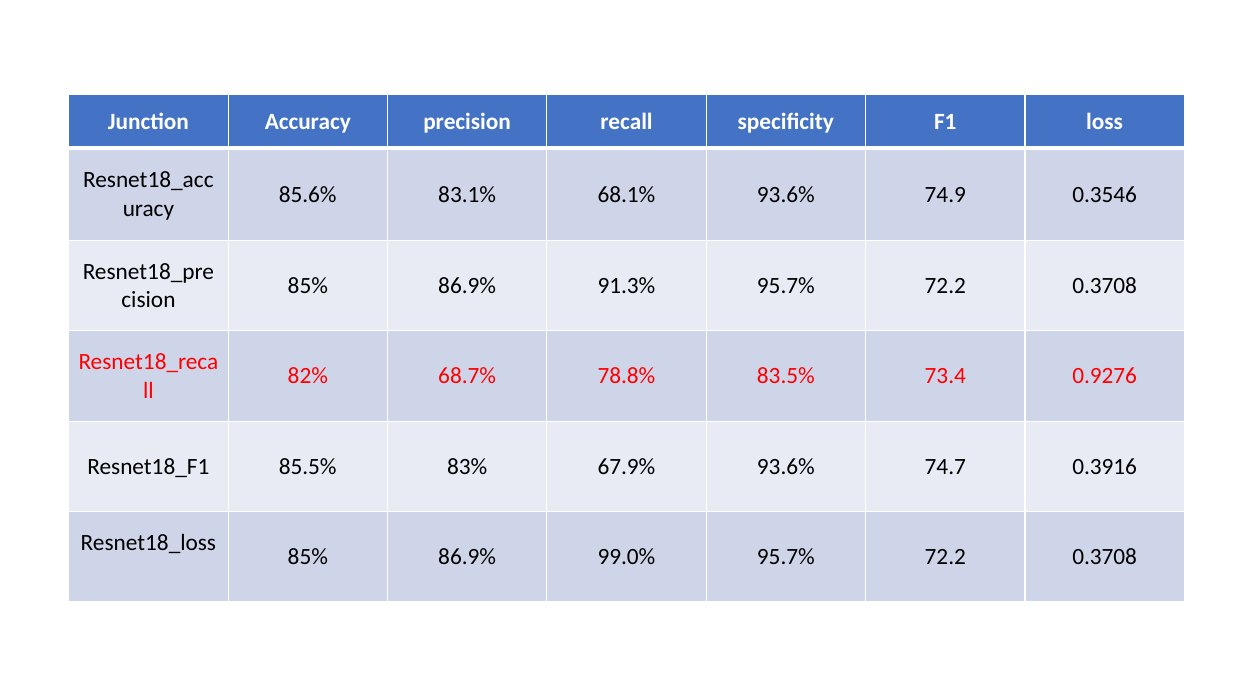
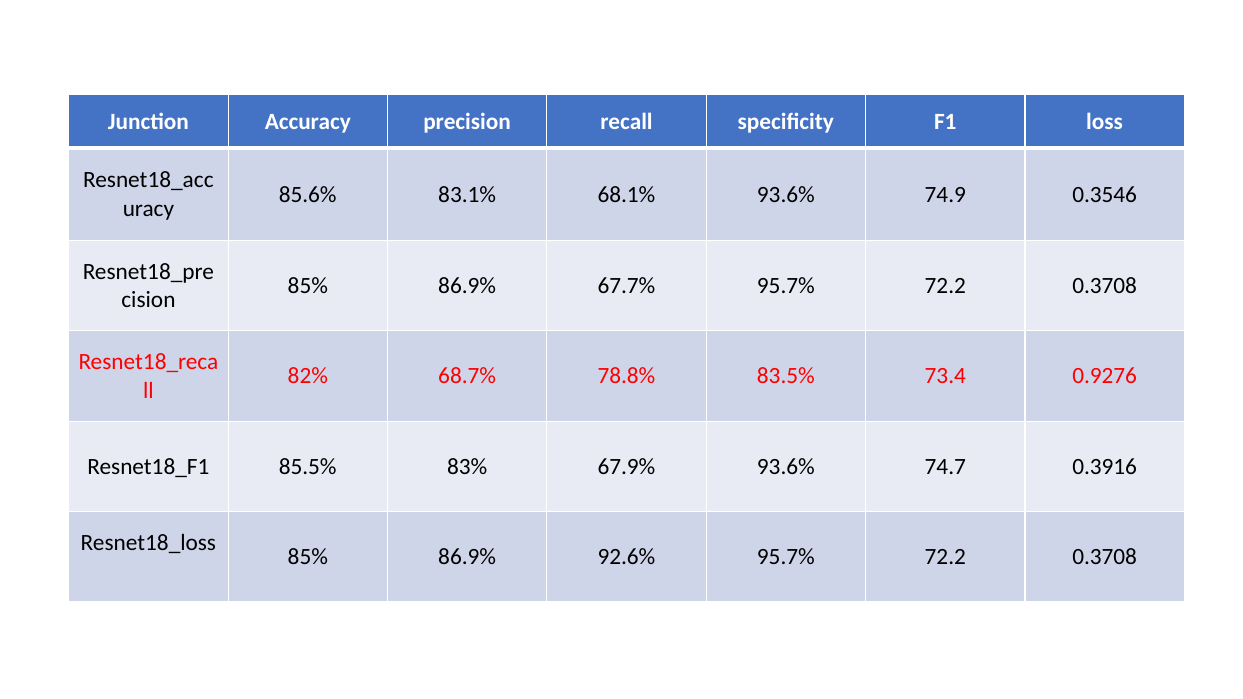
91.3%: 91.3% -> 67.7% (626, 286)
99.0%: 99.0% -> 92.6% (626, 557)
